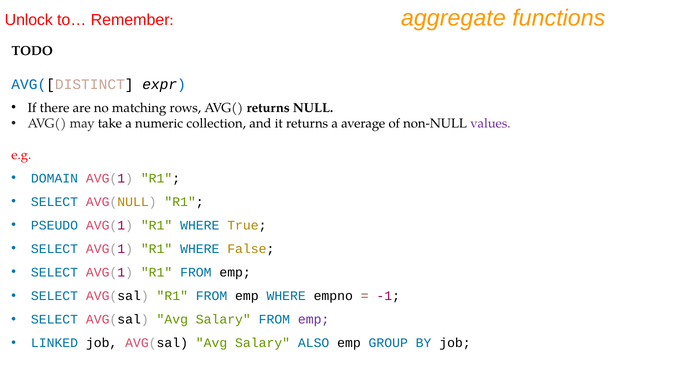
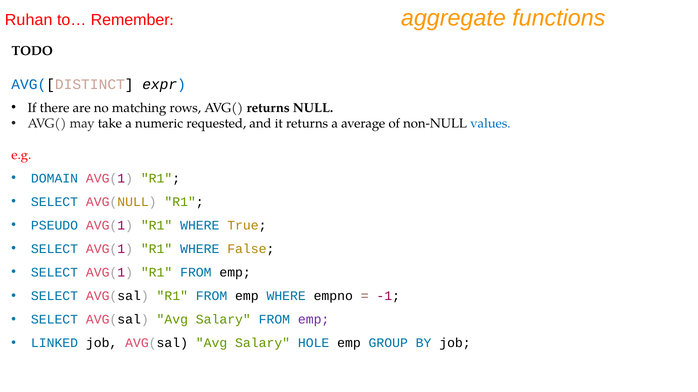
Unlock: Unlock -> Ruhan (29, 20)
collection: collection -> requested (216, 124)
values colour: purple -> blue (490, 124)
ALSO: ALSO -> HOLE (314, 343)
